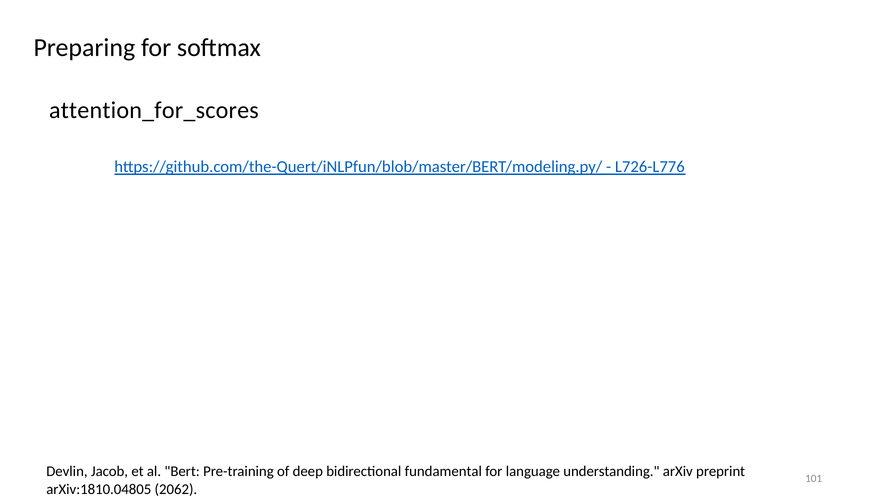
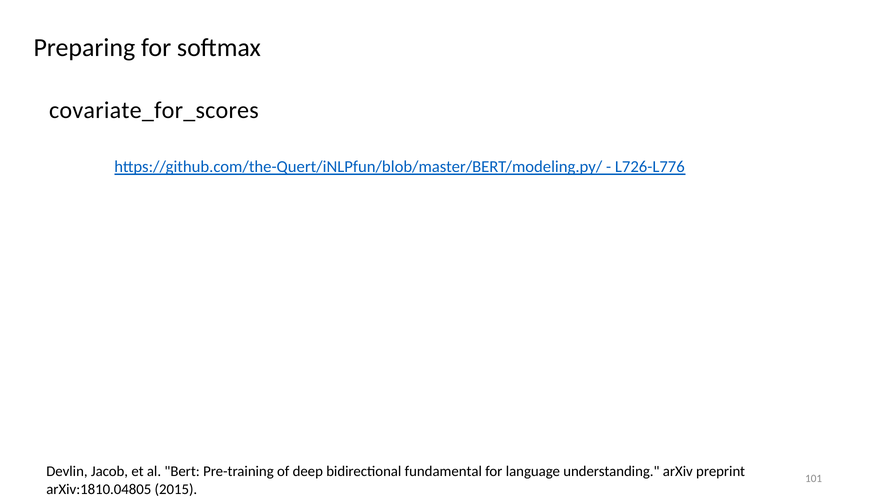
attention_for_scores: attention_for_scores -> covariate_for_scores (154, 110)
2062: 2062 -> 2015 (176, 489)
